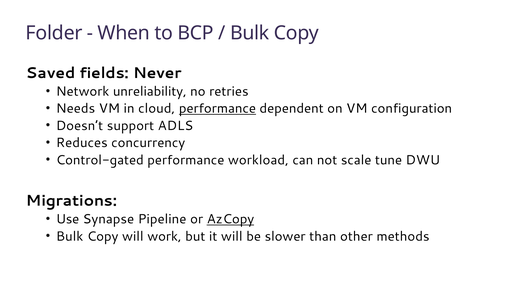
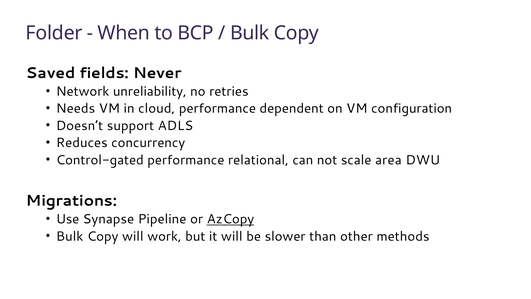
performance underline: present -> none (217, 108)
workload: workload -> relational (258, 160)
tune: tune -> area (388, 160)
